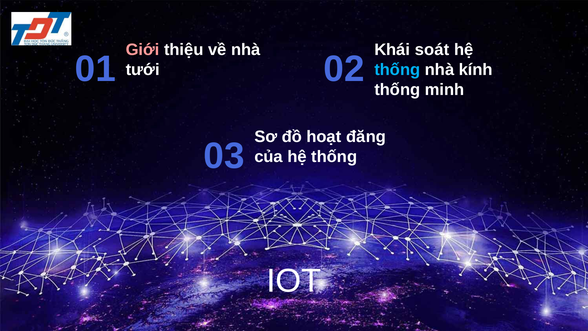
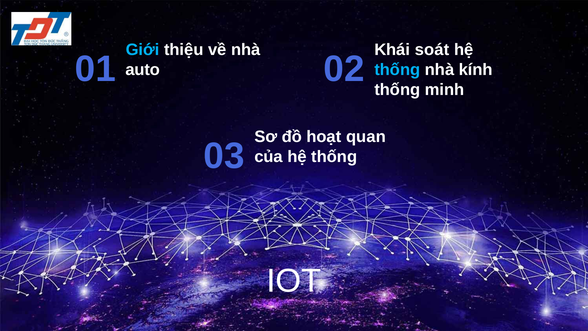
Giới colour: pink -> light blue (143, 50)
tưới: tưới -> auto (143, 70)
đăng: đăng -> quan (366, 137)
